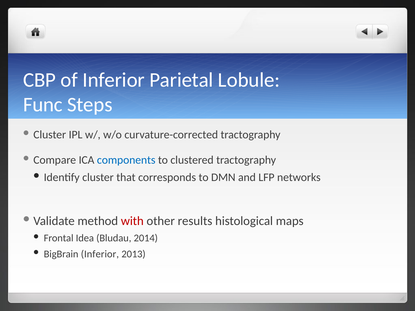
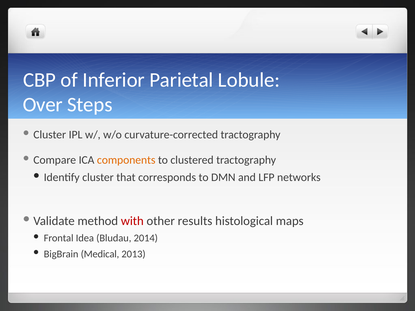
Func: Func -> Over (43, 105)
components colour: blue -> orange (126, 160)
BigBrain Inferior: Inferior -> Medical (100, 254)
